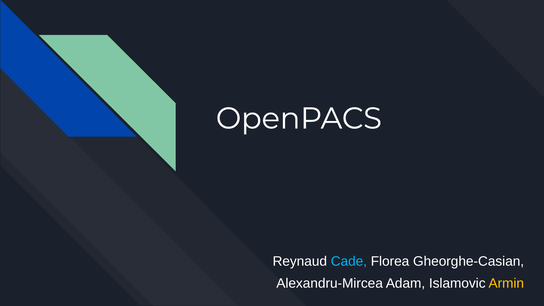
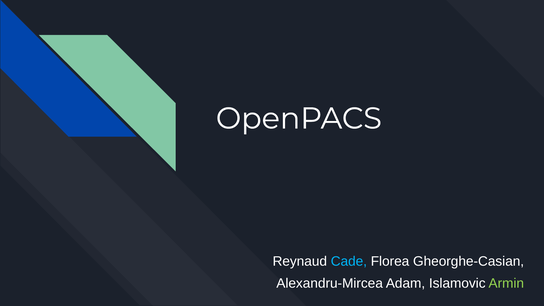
Armin colour: yellow -> light green (506, 283)
